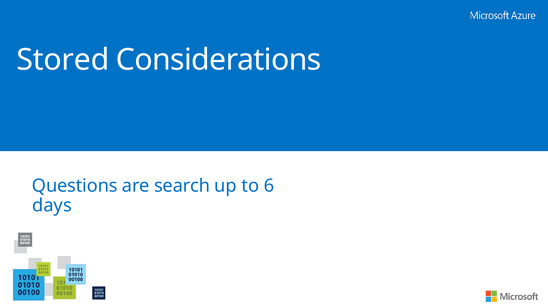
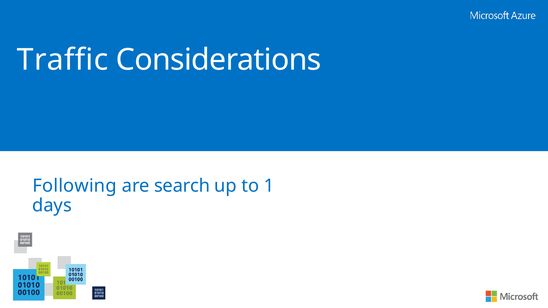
Stored: Stored -> Traffic (63, 60)
Questions: Questions -> Following (75, 186)
6: 6 -> 1 (269, 186)
